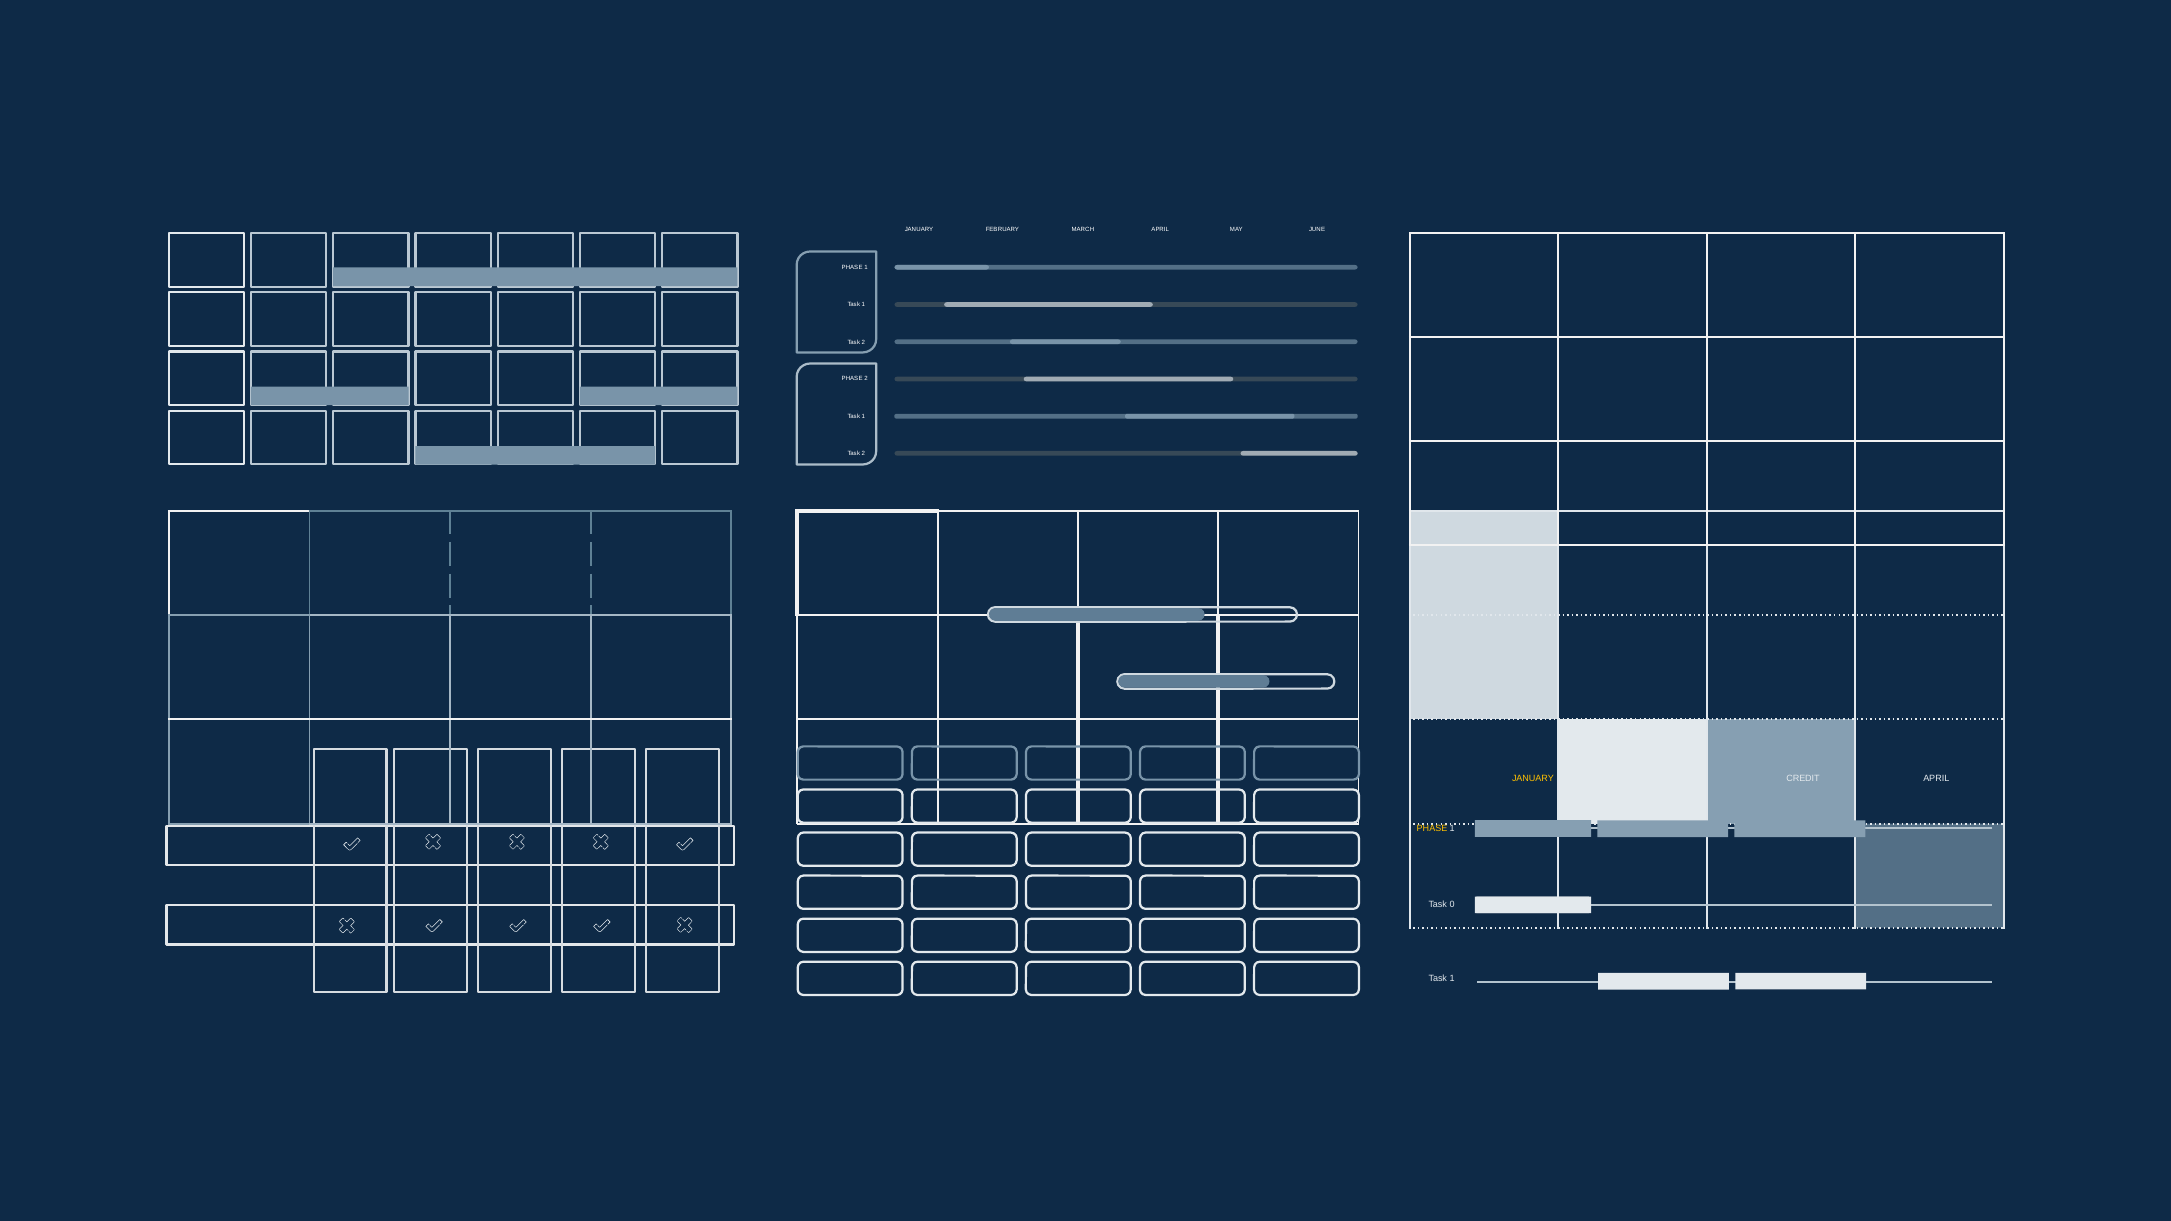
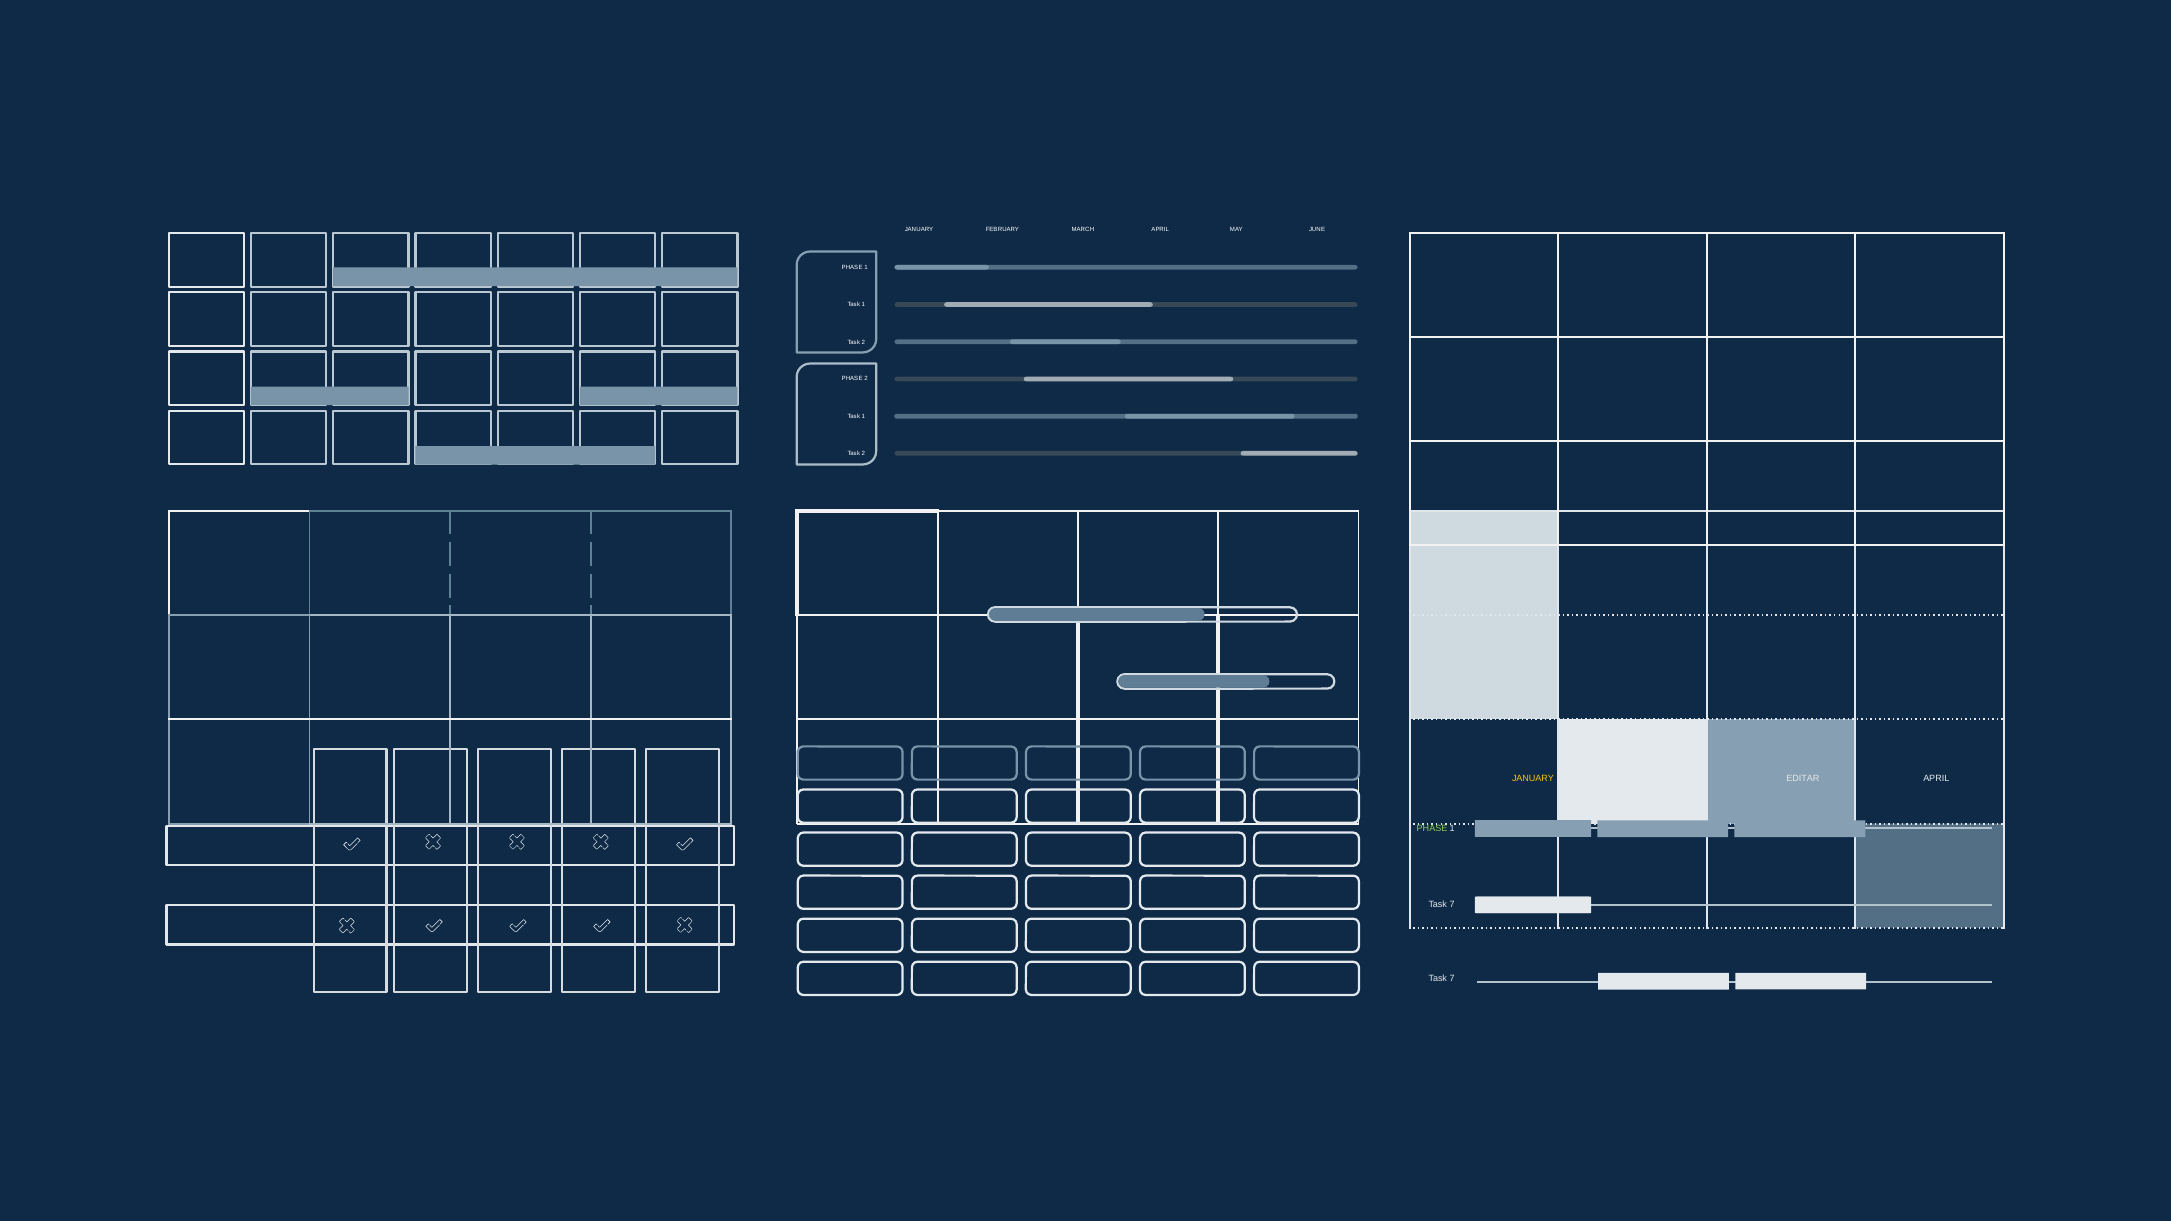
CREDIT: CREDIT -> EDITAR (1803, 779)
PHASE colour: yellow -> light green (1432, 829)
0: 0 -> 7 (1452, 904)
1: 1 -> 7 (1452, 979)
